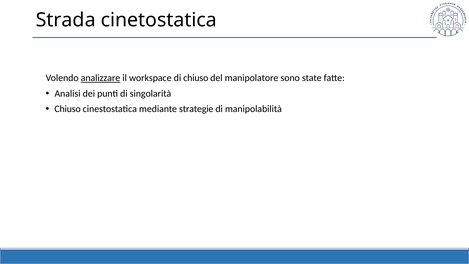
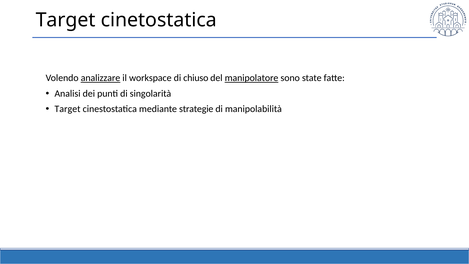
Strada: Strada -> Target (66, 20)
manipolatore underline: none -> present (252, 78)
Chiuso: Chiuso -> Target (67, 109)
